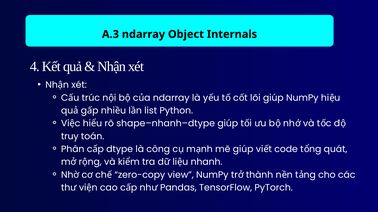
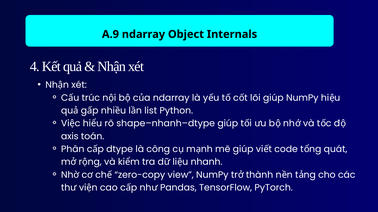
A.3: A.3 -> A.9 (110, 34)
truy: truy -> axis (70, 137)
